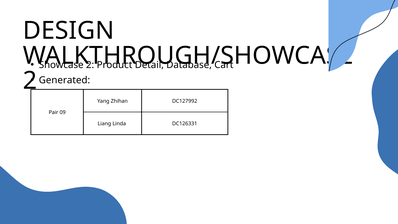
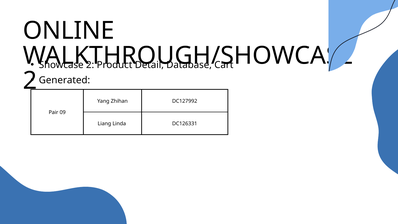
DESIGN: DESIGN -> ONLINE (69, 31)
